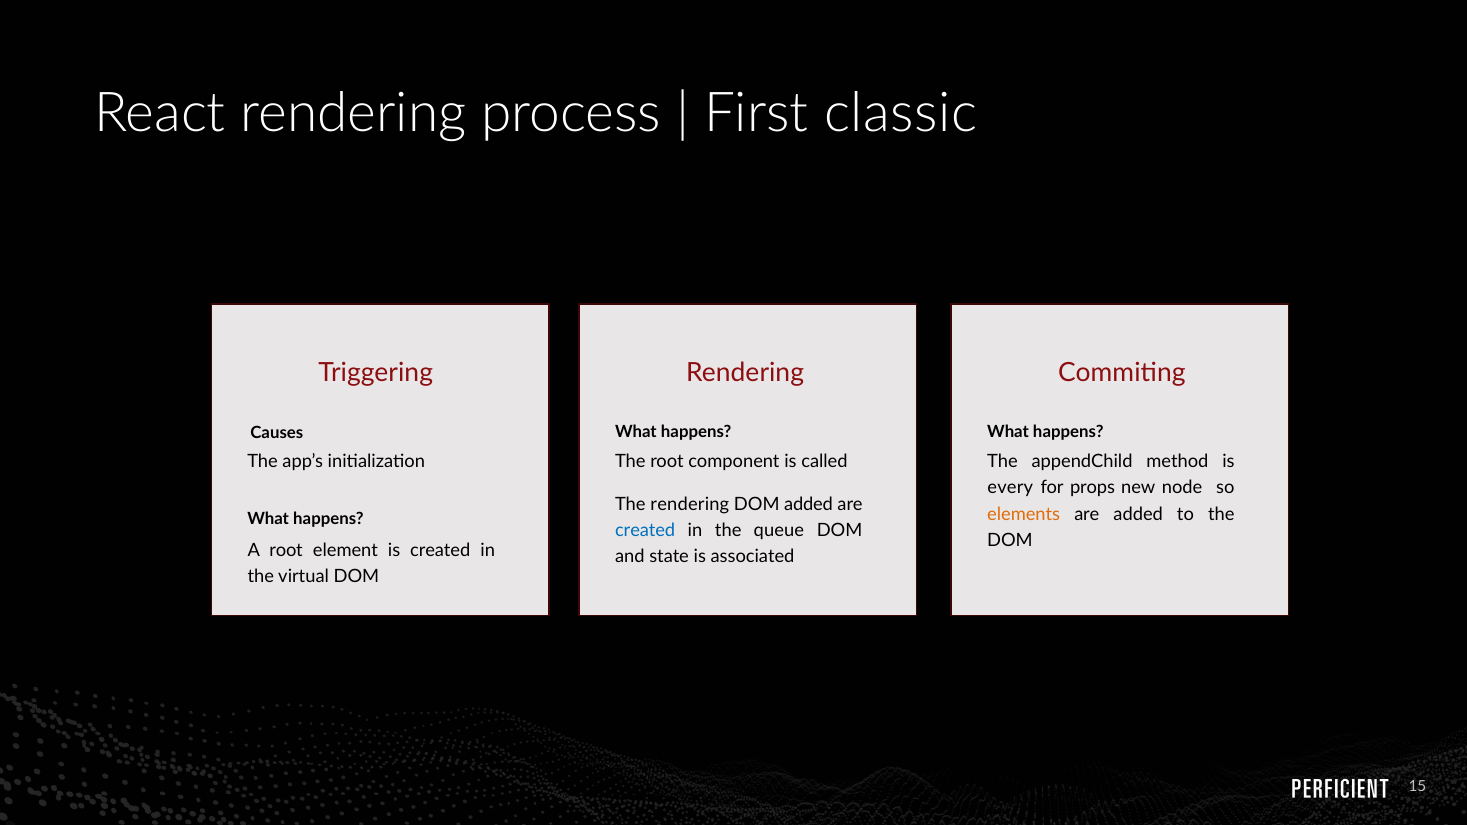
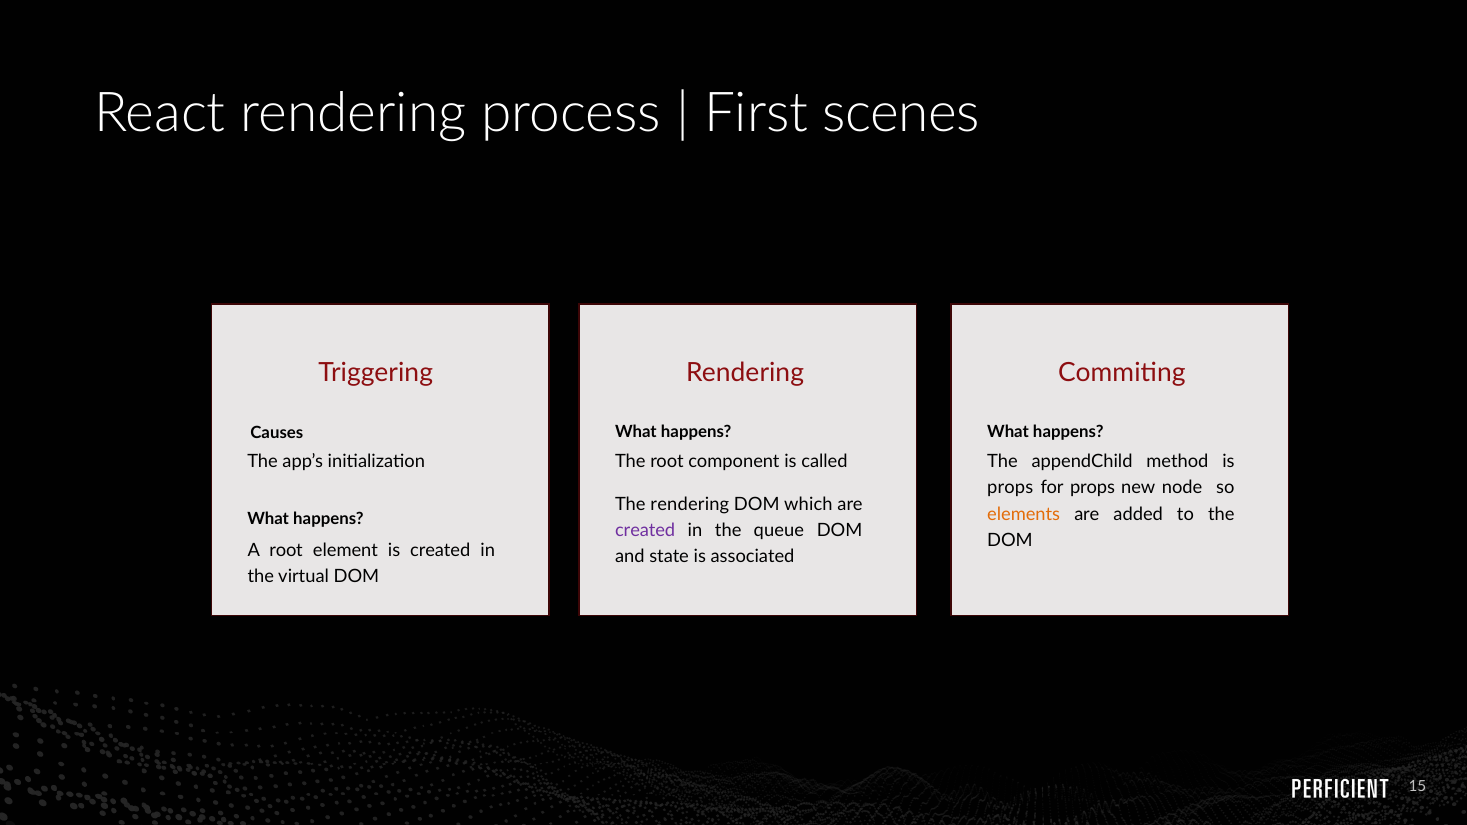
classic: classic -> scenes (901, 114)
every: every -> props (1010, 488)
DOM added: added -> which (808, 504)
created colour: blue -> purple (645, 530)
